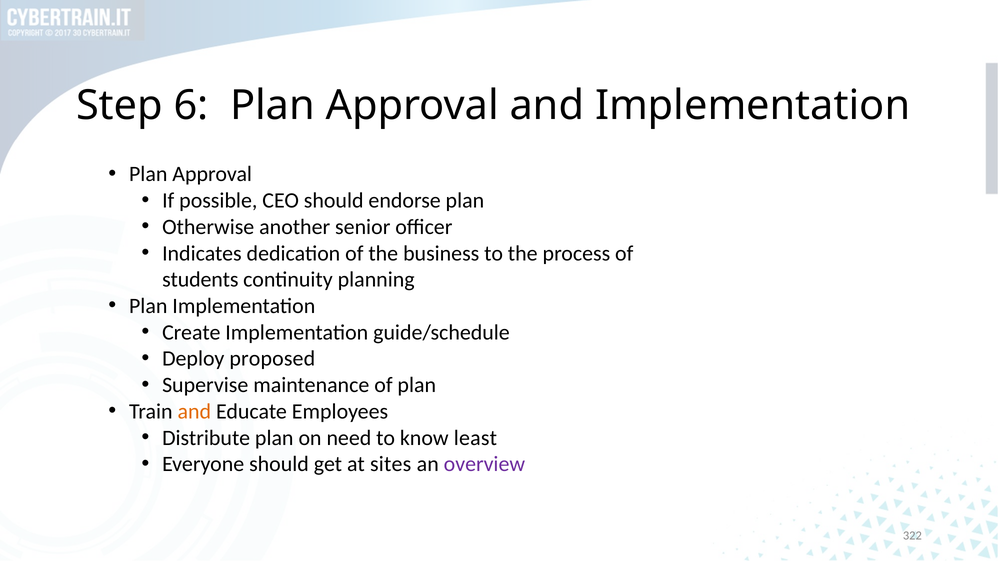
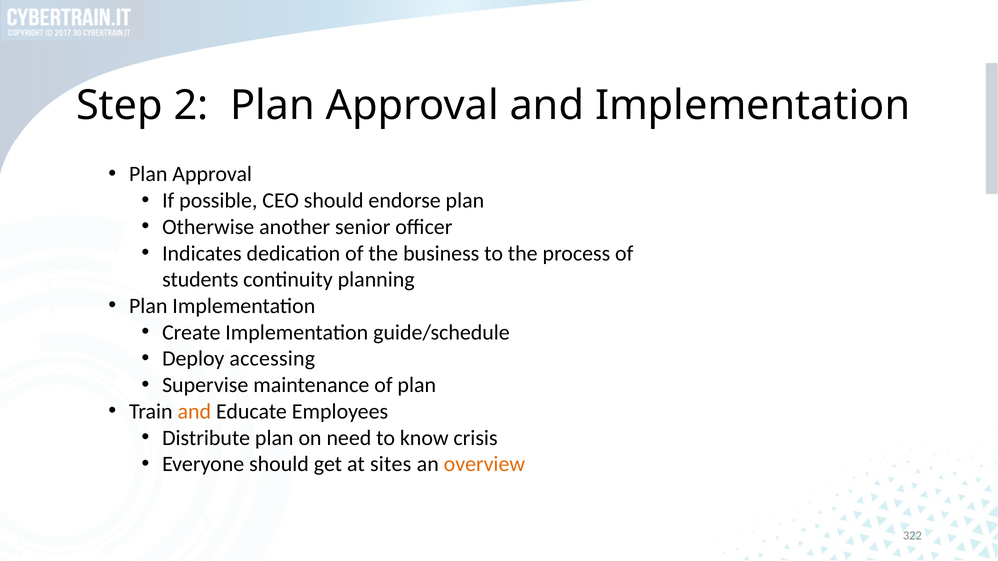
6: 6 -> 2 (191, 106)
proposed: proposed -> accessing (272, 359)
least: least -> crisis (476, 438)
overview colour: purple -> orange (484, 464)
